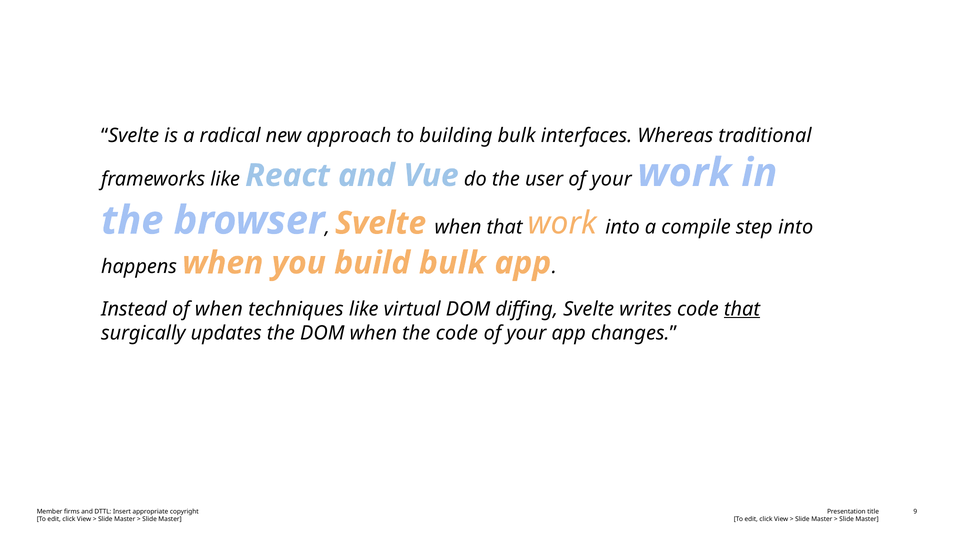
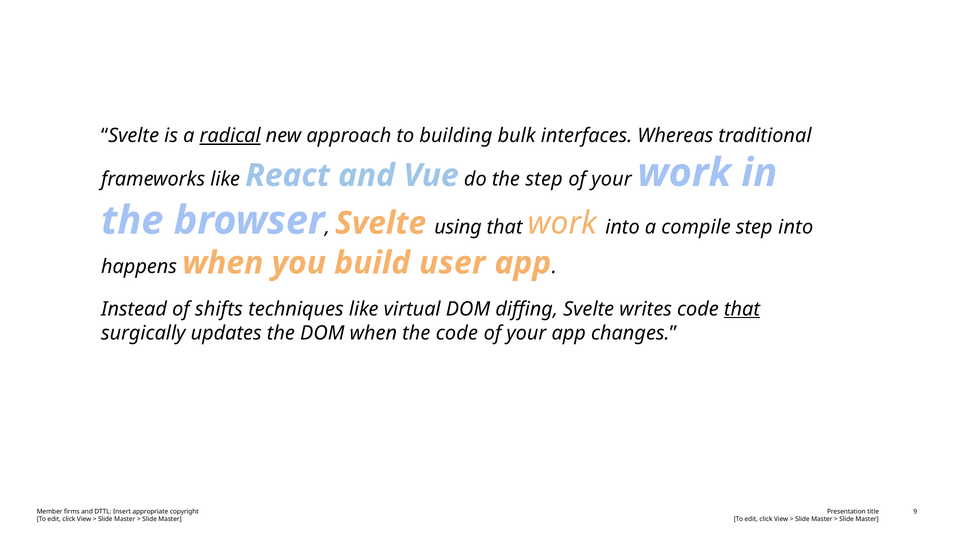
radical underline: none -> present (230, 136)
the user: user -> step (544, 179)
Svelte when: when -> using (458, 227)
build bulk: bulk -> user (452, 263)
of when: when -> shifts (219, 309)
